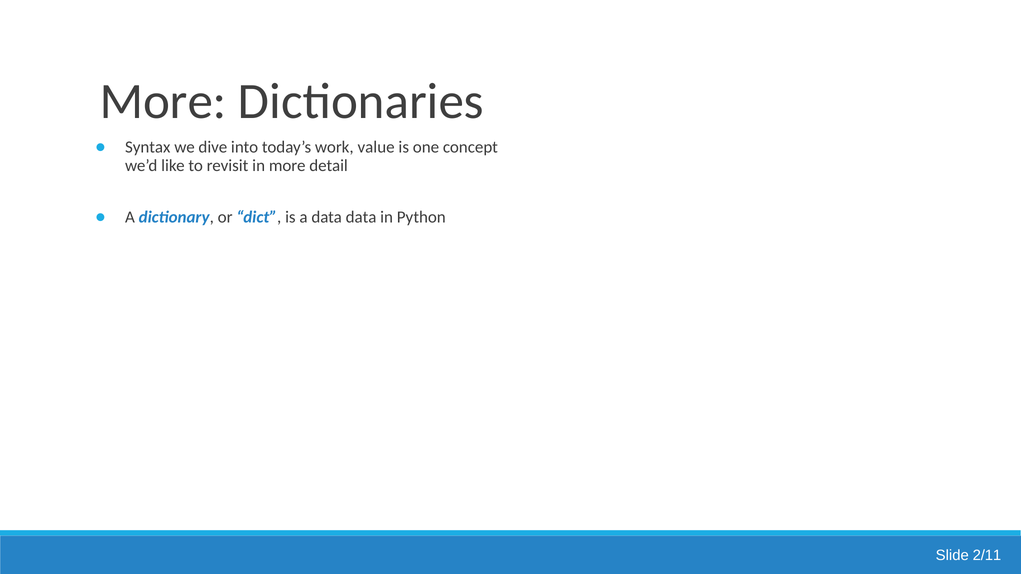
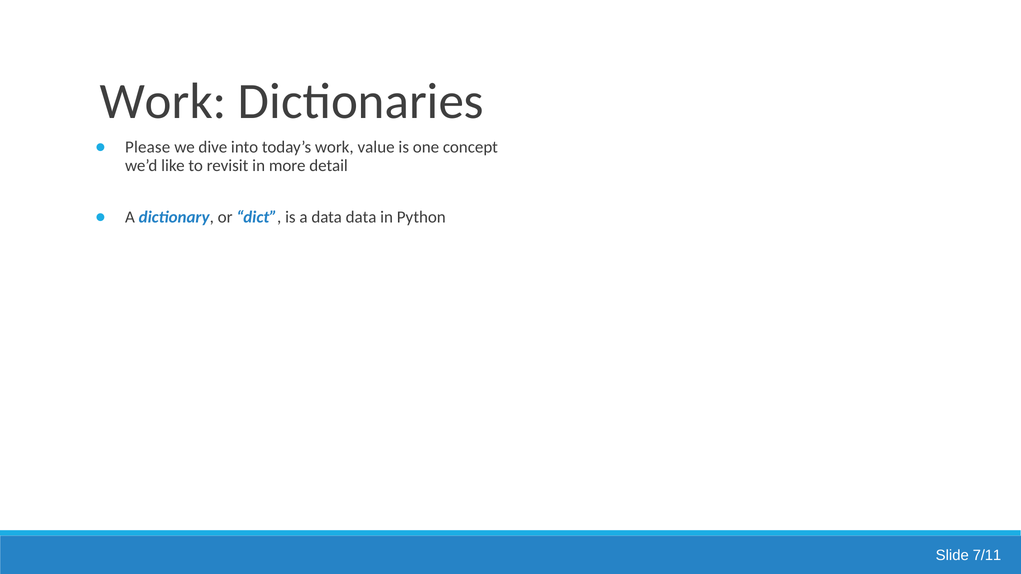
More: More -> Work (163, 102)
Syntax: Syntax -> Please (148, 147)
2/11: 2/11 -> 7/11 (987, 556)
